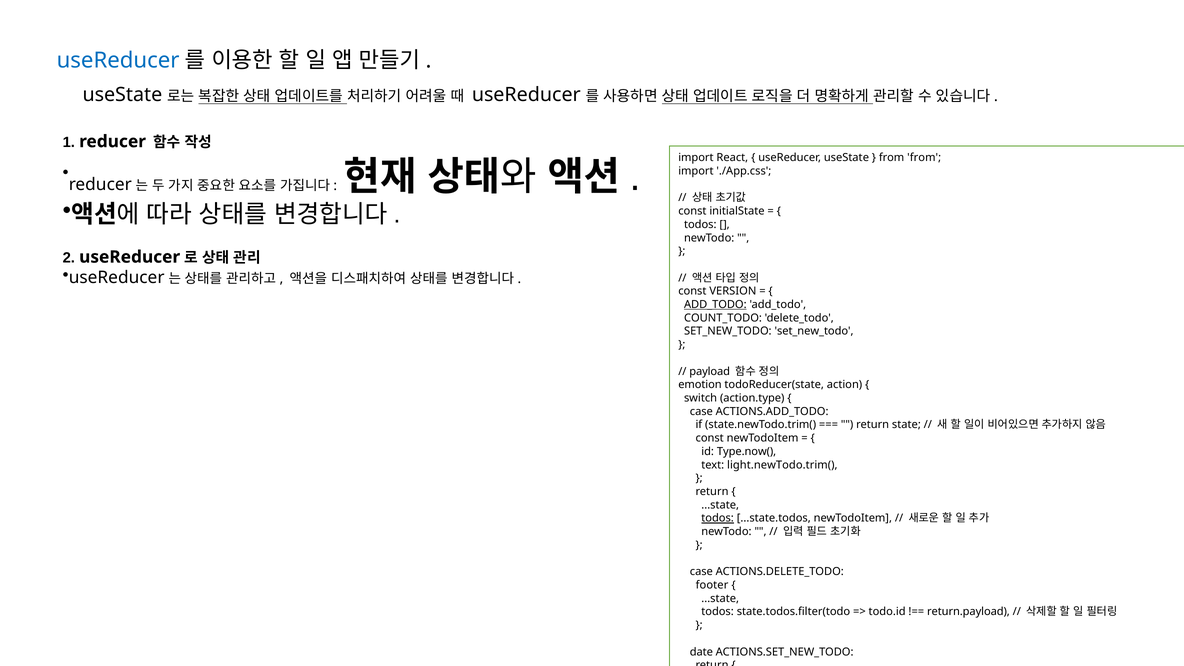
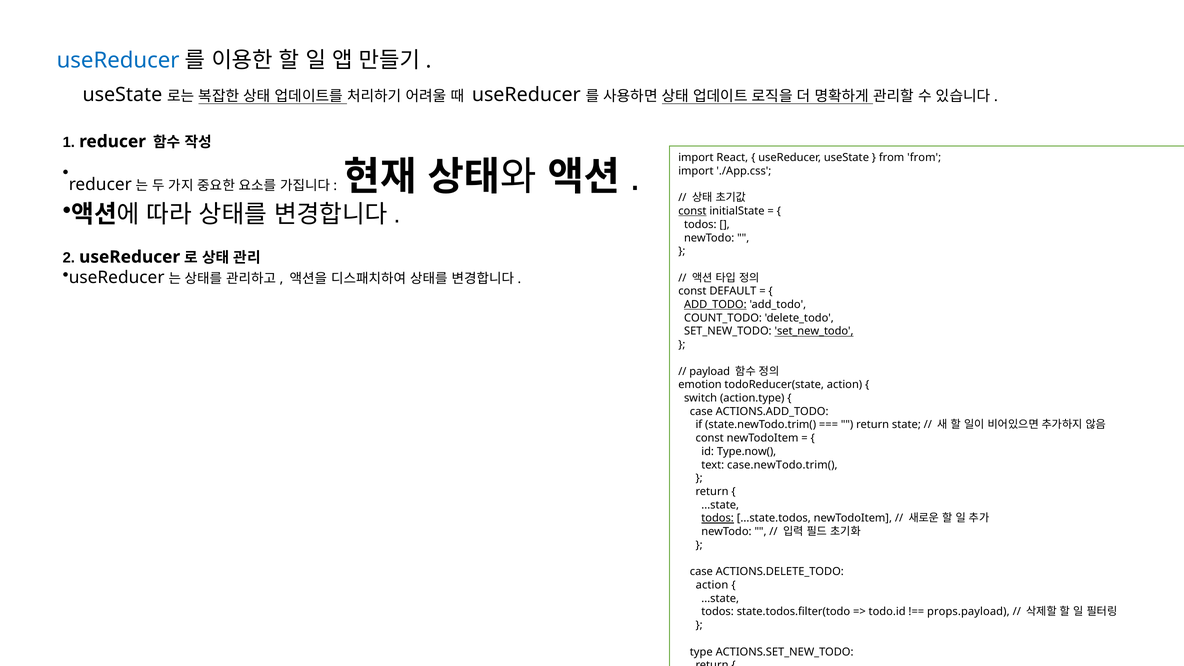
const underline: none -> present (692, 211)
const VERSION: VERSION -> DEFAULT (733, 291)
set_new_todo underline: none -> present (814, 331)
light.newTodo.trim(: light.newTodo.trim( -> case.newTodo.trim( (782, 465)
footer: footer -> action (712, 585)
return.payload: return.payload -> props.payload (968, 612)
date: date -> type (701, 652)
